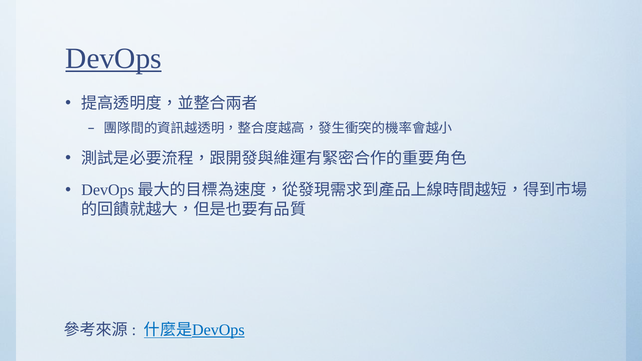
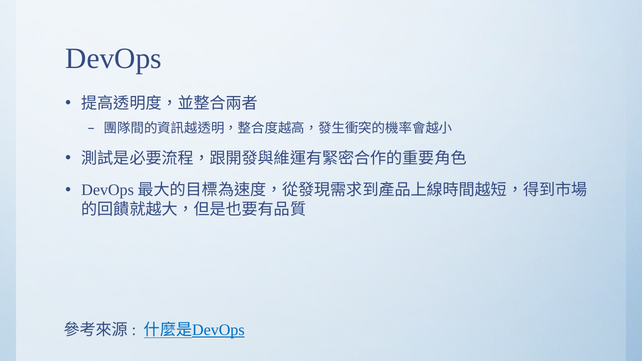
DevOps underline: present -> none (113, 59)
